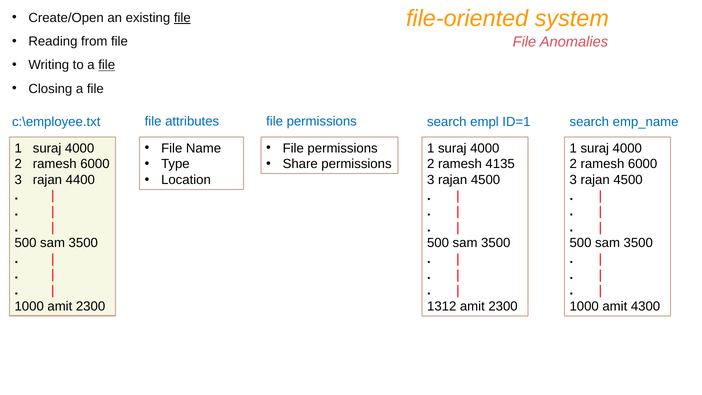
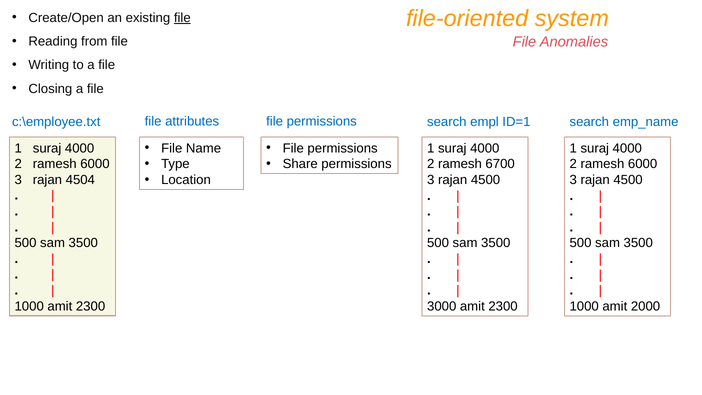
file underline: present -> none (107, 65)
4135: 4135 -> 6700 (500, 164)
4400: 4400 -> 4504 (80, 180)
1312: 1312 -> 3000 (442, 306)
4300: 4300 -> 2000 (646, 306)
